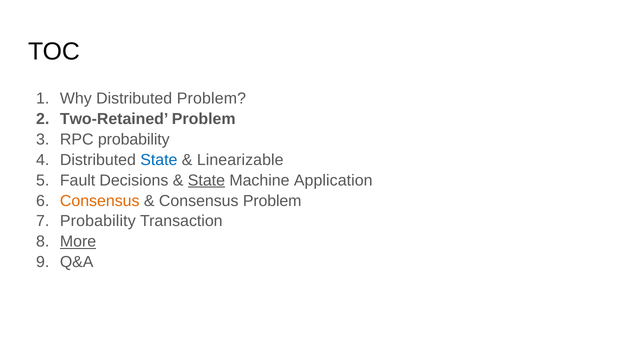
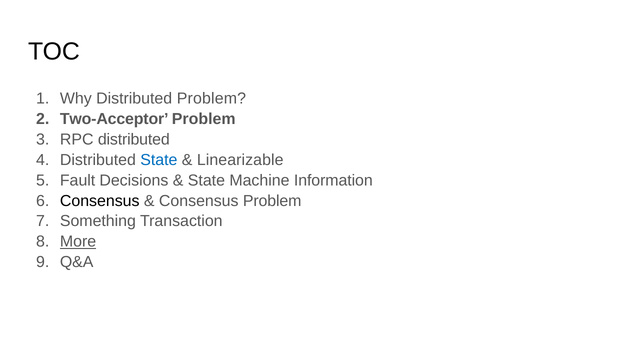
Two-Retained: Two-Retained -> Two-Acceptor (114, 119)
RPC probability: probability -> distributed (134, 139)
State underline: present -> none (206, 180)
Application: Application -> Information (333, 180)
Consensus colour: orange -> black (100, 201)
Probability: Probability -> Something (98, 221)
